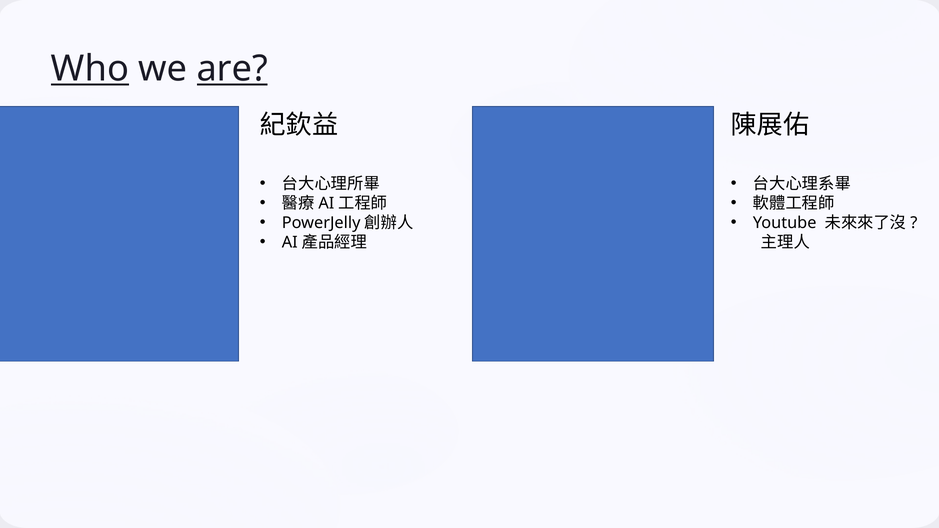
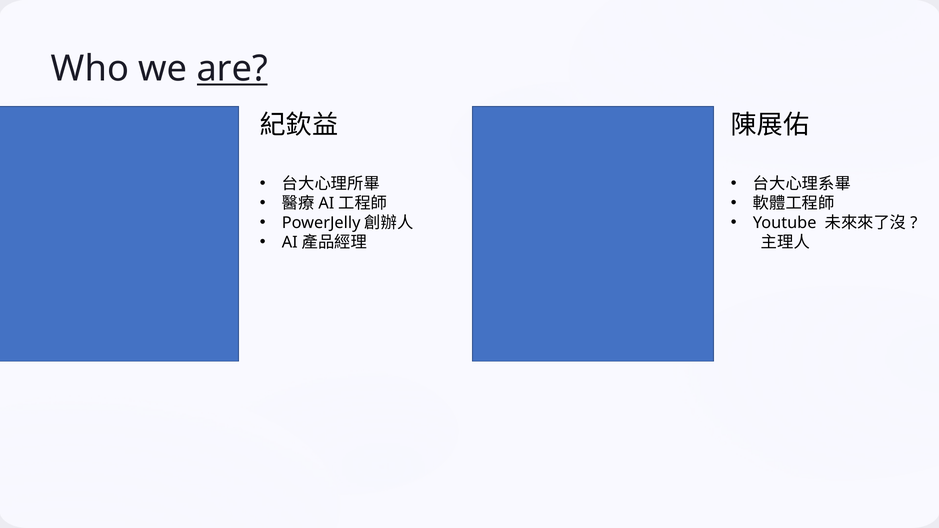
Who underline: present -> none (90, 69)
